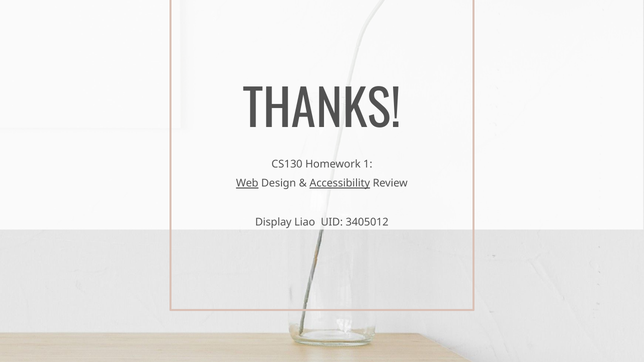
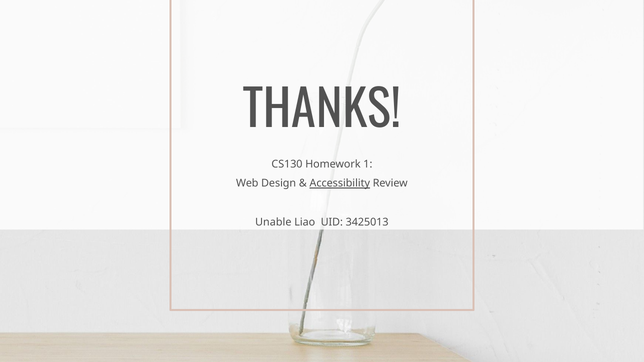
Web underline: present -> none (247, 183)
Display: Display -> Unable (273, 222)
3405012: 3405012 -> 3425013 (367, 222)
